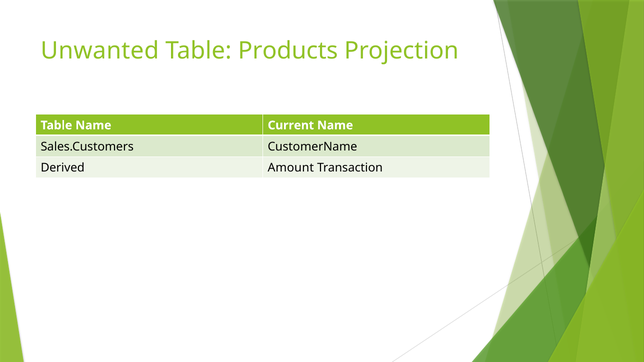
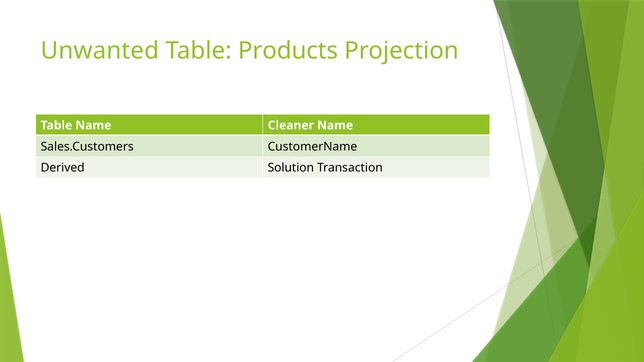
Current: Current -> Cleaner (291, 125)
Amount: Amount -> Solution (291, 168)
